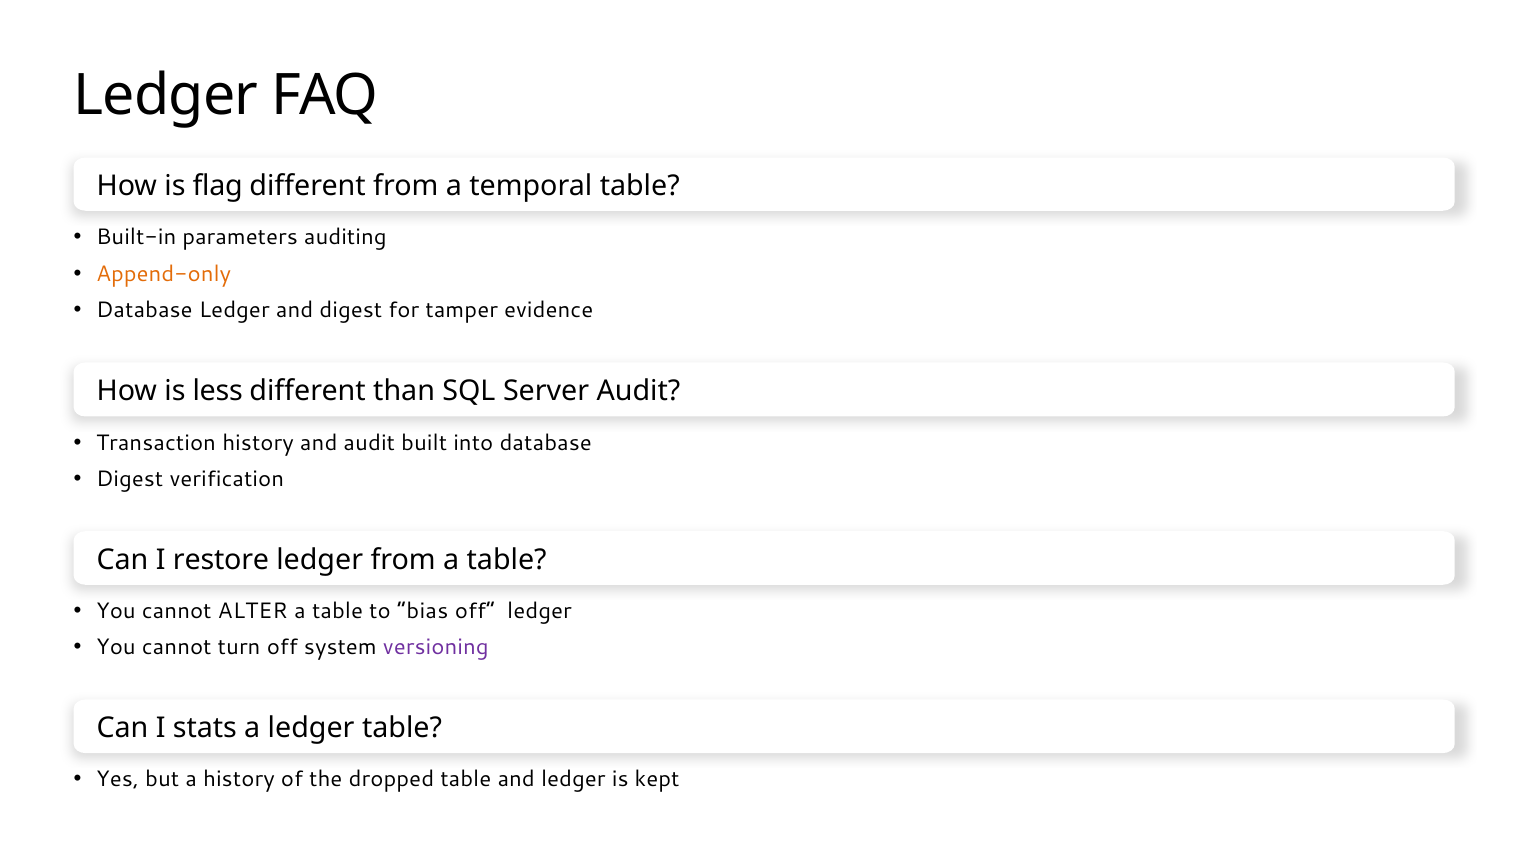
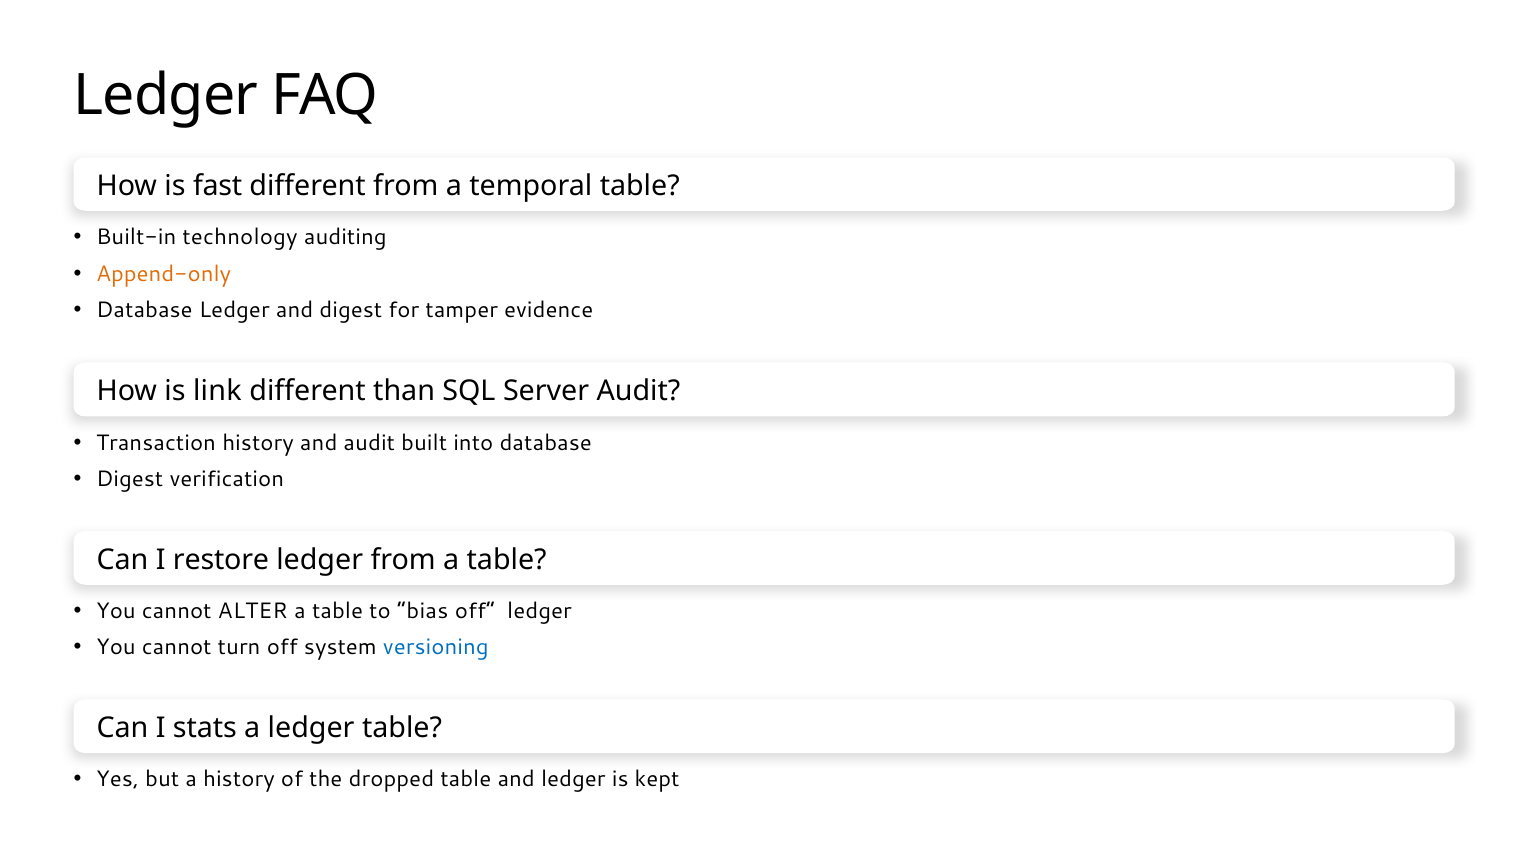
flag: flag -> fast (218, 186)
parameters: parameters -> technology (240, 238)
less: less -> link (217, 392)
versioning colour: purple -> blue (436, 648)
